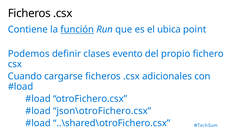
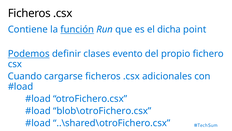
ubica: ubica -> dicha (169, 29)
Podemos underline: none -> present (29, 54)
json\otroFichero.csx: json\otroFichero.csx -> blob\otroFichero.csx (102, 110)
